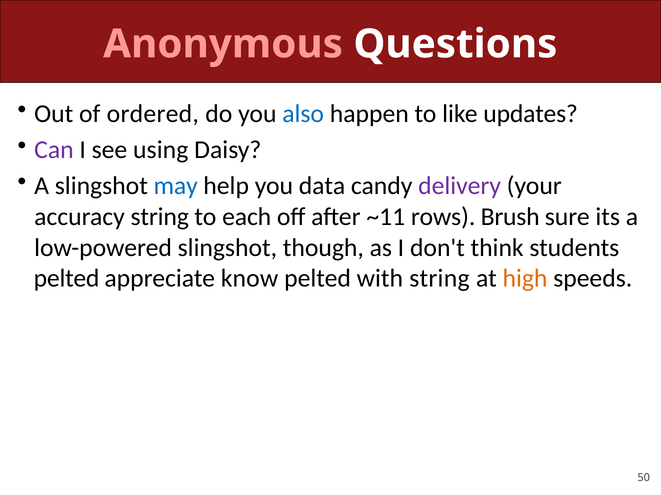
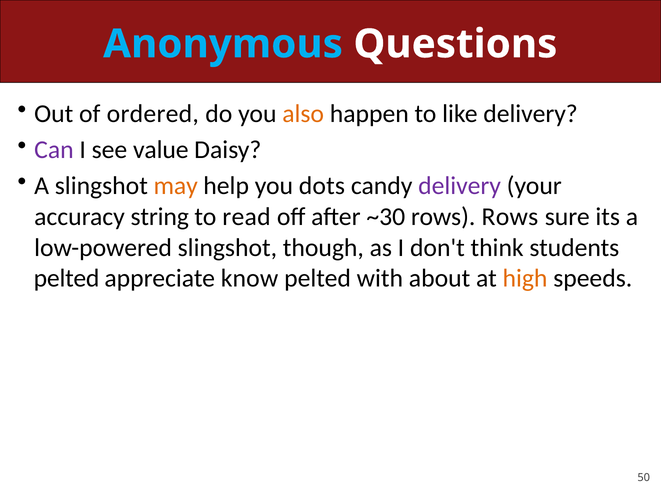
Anonymous colour: pink -> light blue (223, 44)
also colour: blue -> orange (303, 114)
like updates: updates -> delivery (531, 114)
using: using -> value (161, 150)
may colour: blue -> orange (176, 186)
data: data -> dots (322, 186)
each: each -> read (247, 217)
~11: ~11 -> ~30 (386, 217)
rows Brush: Brush -> Rows (510, 217)
with string: string -> about (440, 279)
